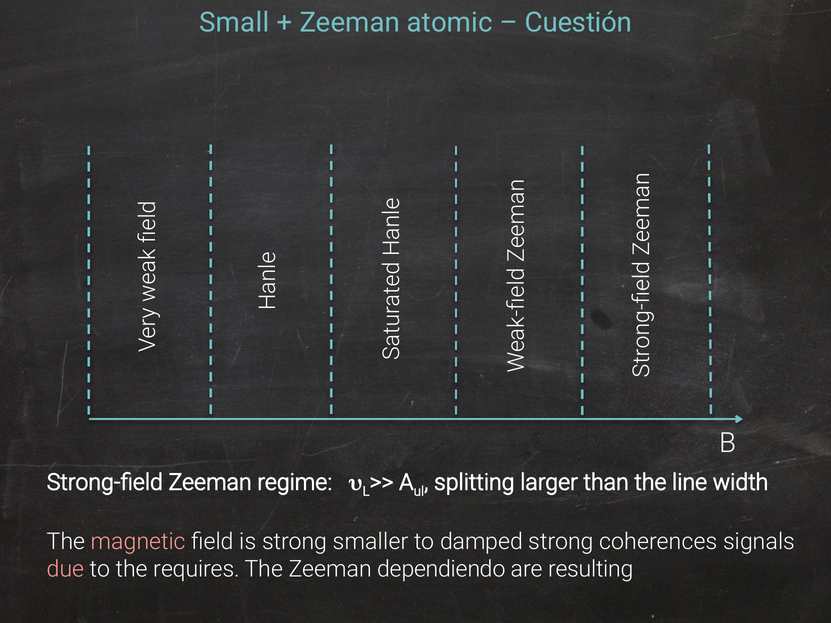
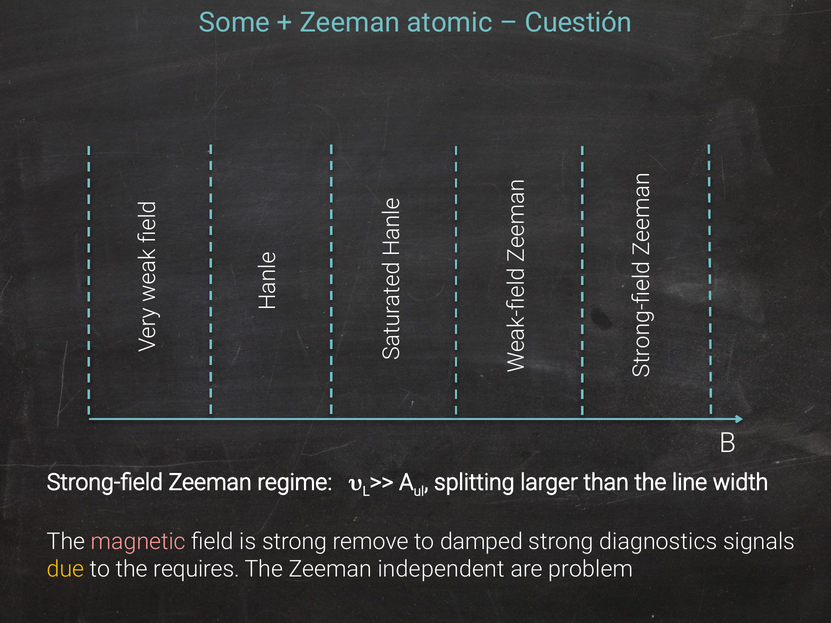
Small: Small -> Some (234, 23)
smaller: smaller -> remove (371, 542)
coherences: coherences -> diagnostics (658, 542)
due colour: pink -> yellow (65, 569)
dependiendo: dependiendo -> independent (441, 569)
resulting: resulting -> problem (591, 569)
